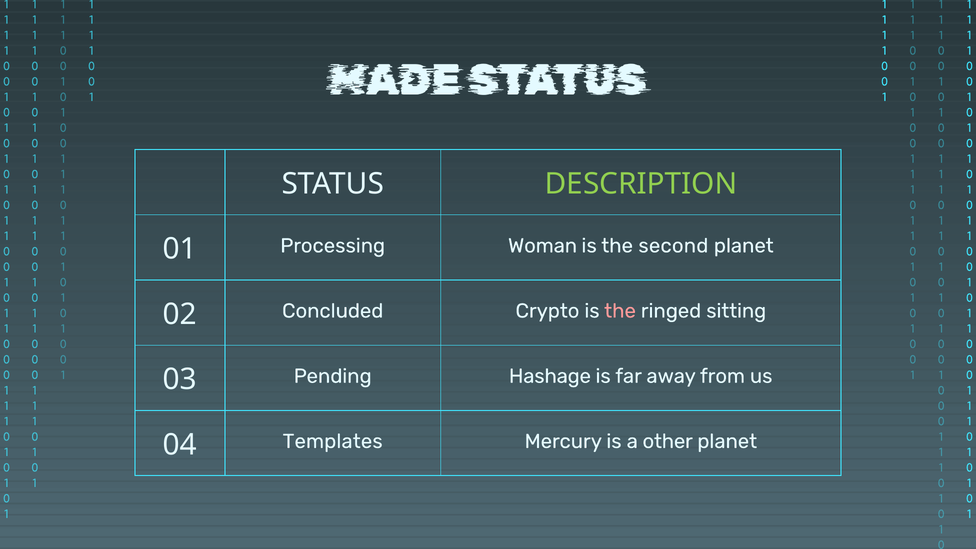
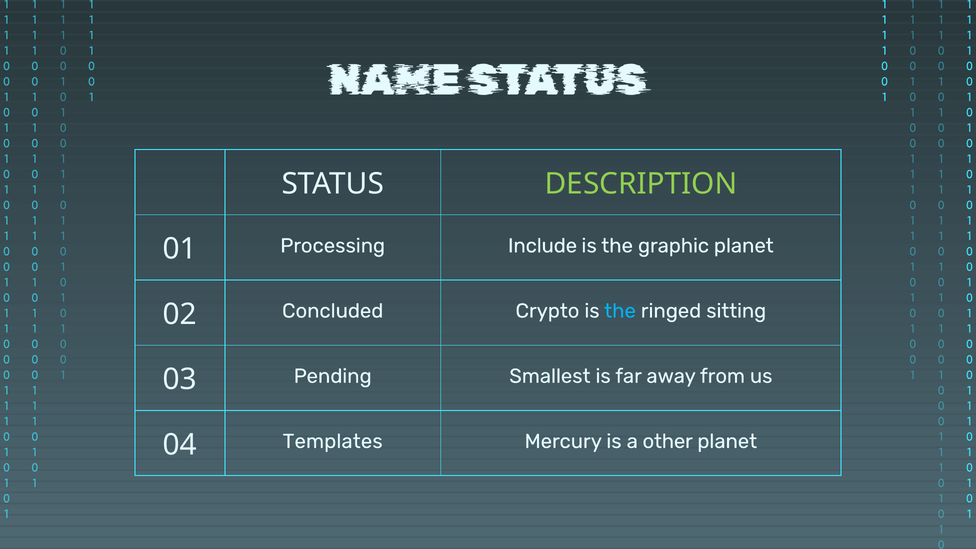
MADE: MADE -> NAME (395, 80)
Woman: Woman -> Include (543, 246)
second: second -> graphic (674, 246)
the colour: pink -> light blue (620, 311)
Hashage: Hashage -> Smallest (550, 376)
